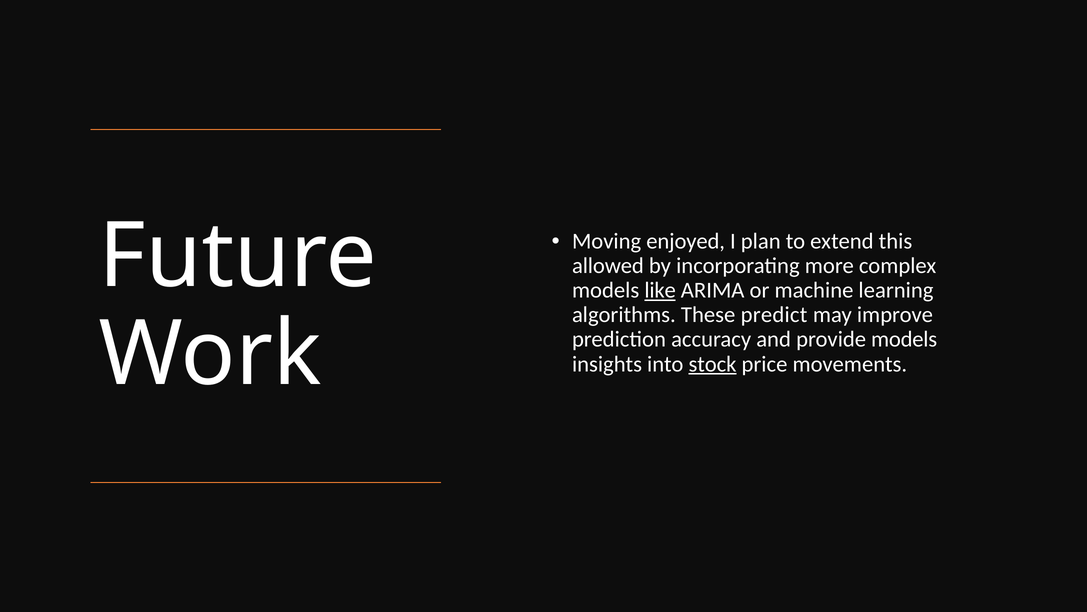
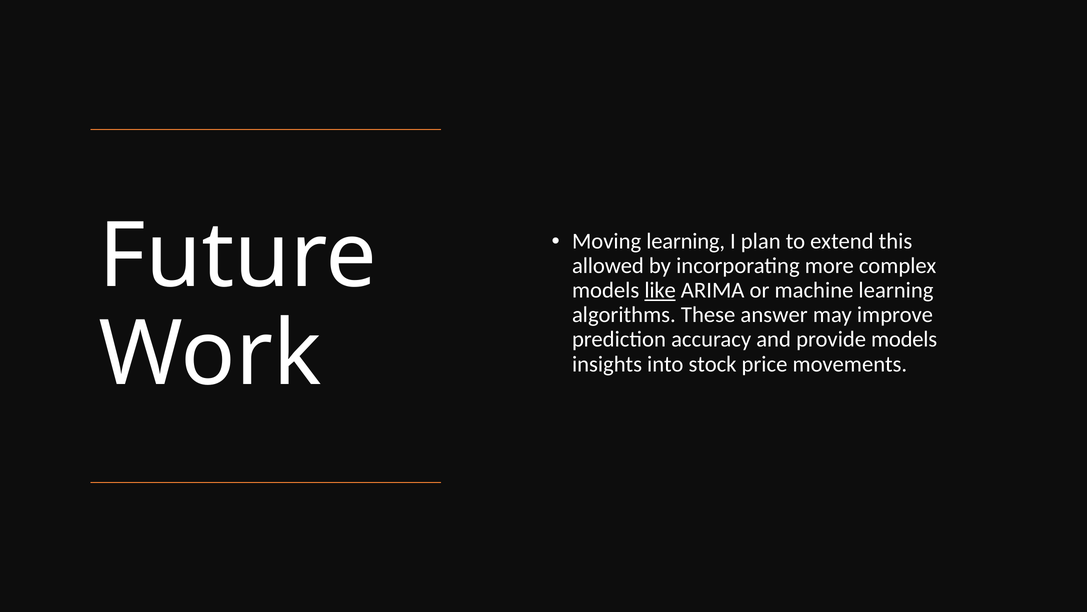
Moving enjoyed: enjoyed -> learning (686, 241)
predict: predict -> answer (774, 315)
stock underline: present -> none (713, 364)
